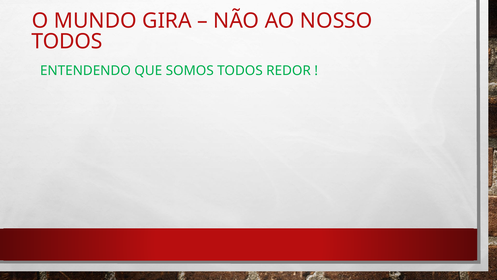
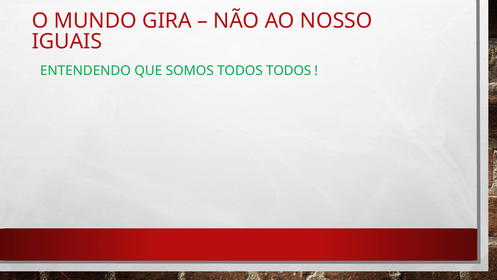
TODOS: TODOS -> IGUAIS (67, 42)
TODOS REDOR: REDOR -> TODOS (289, 71)
